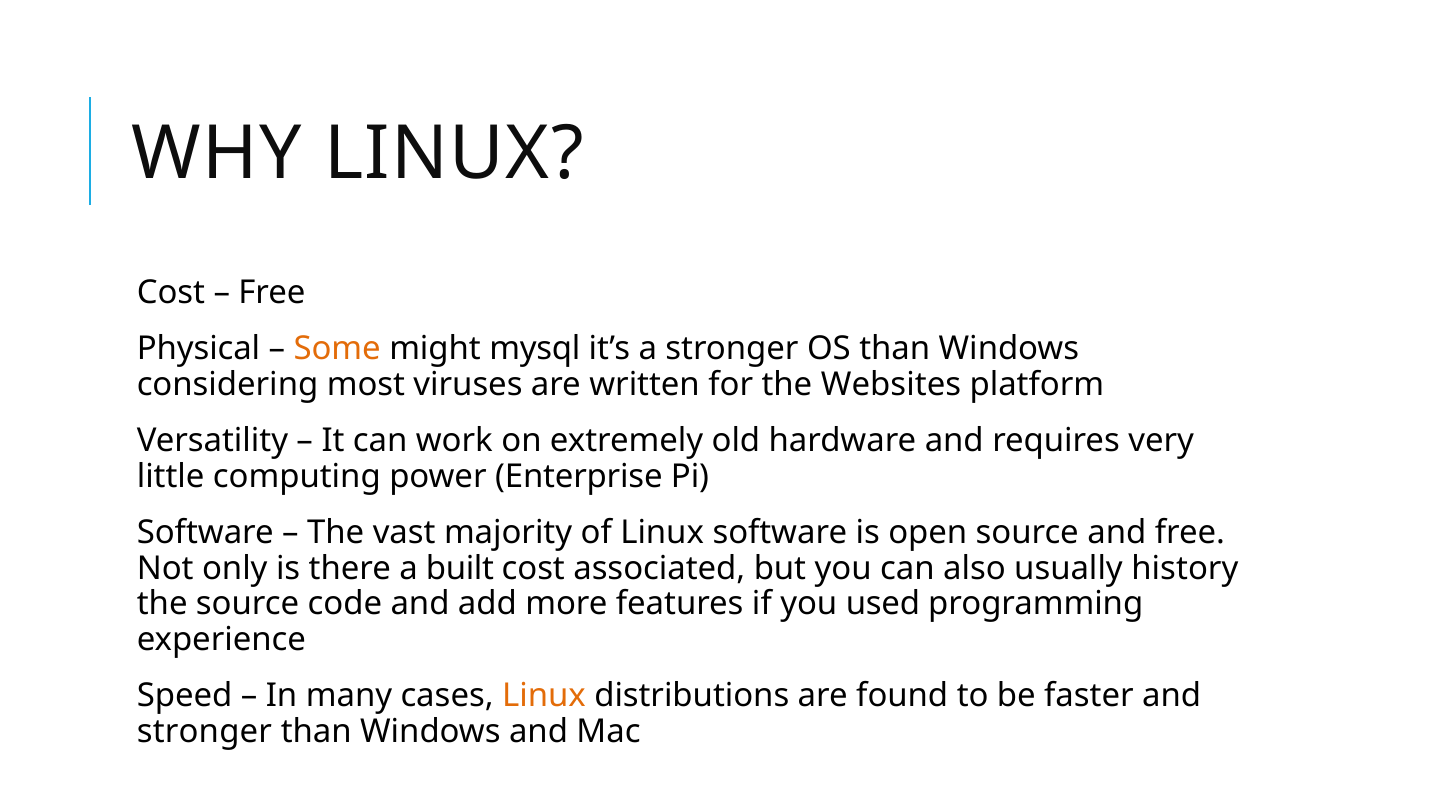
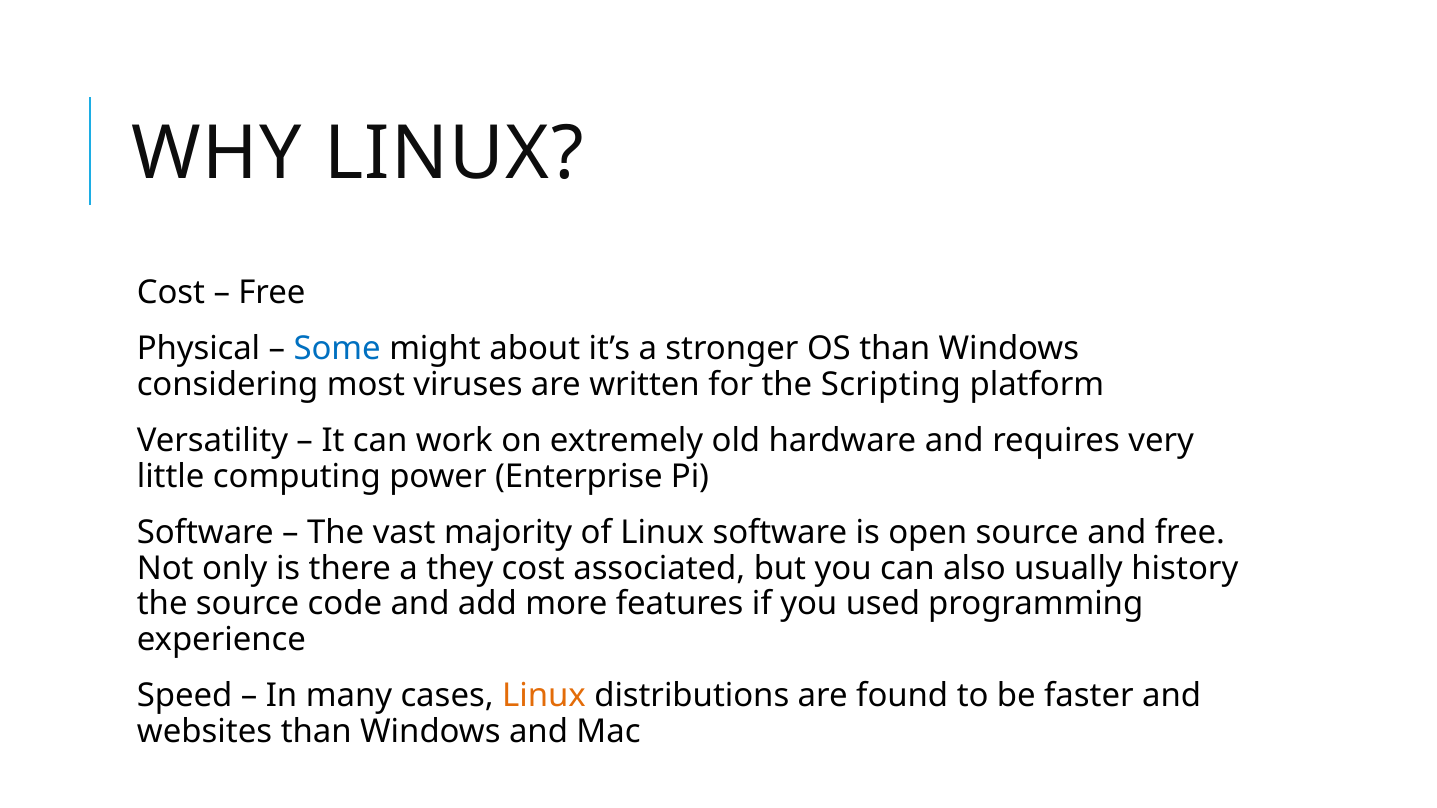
Some colour: orange -> blue (337, 349)
mysql: mysql -> about (535, 349)
Websites: Websites -> Scripting (891, 384)
built: built -> they (460, 569)
stronger: stronger -> websites (205, 732)
